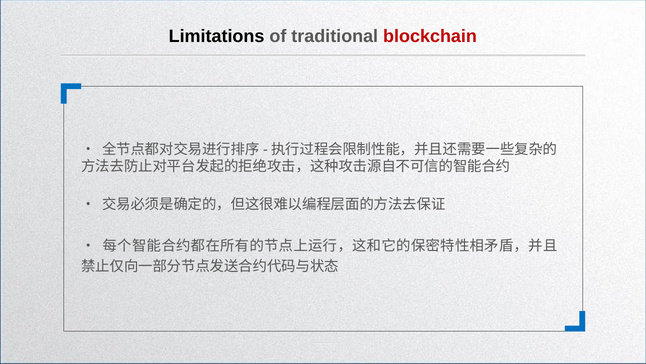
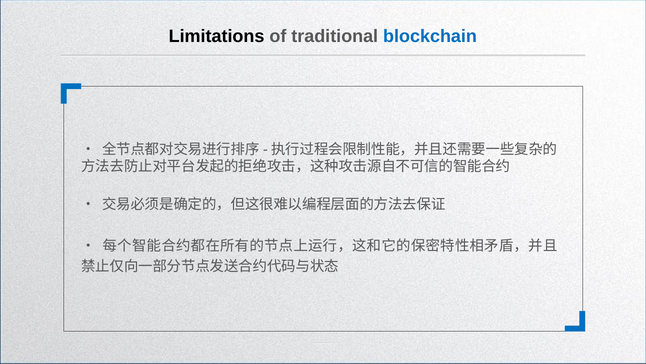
blockchain colour: red -> blue (430, 36)
